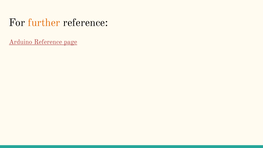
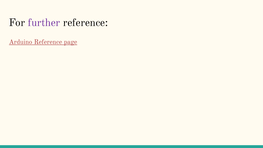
further colour: orange -> purple (44, 23)
